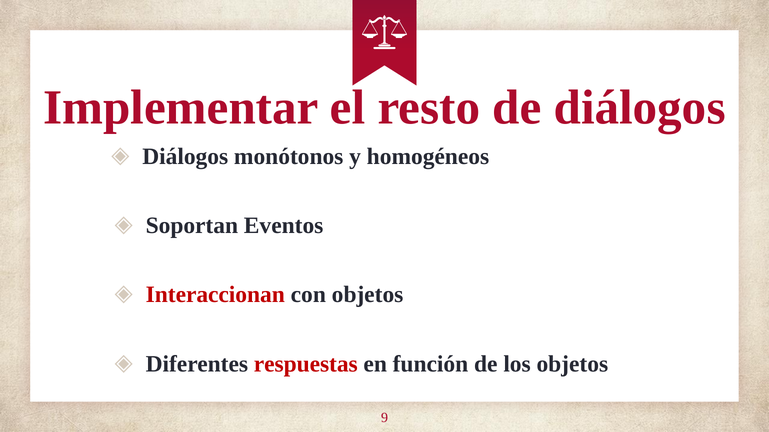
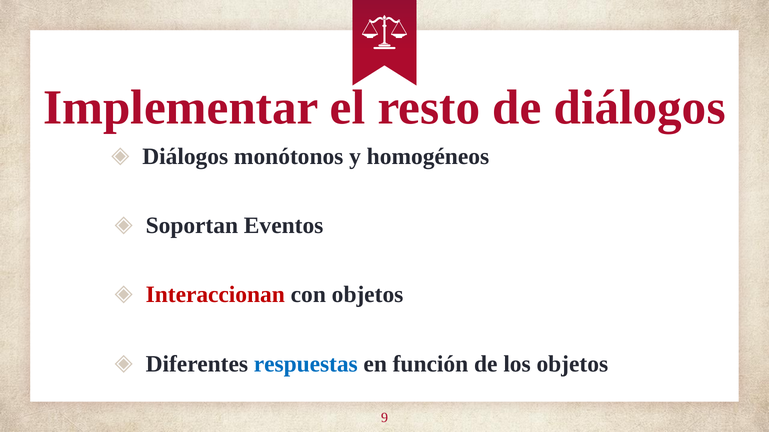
respuestas colour: red -> blue (306, 364)
